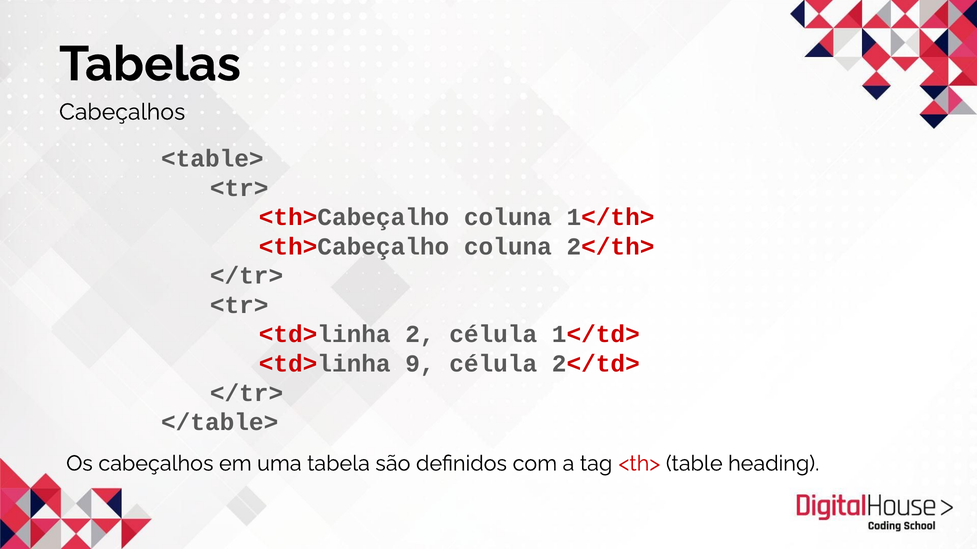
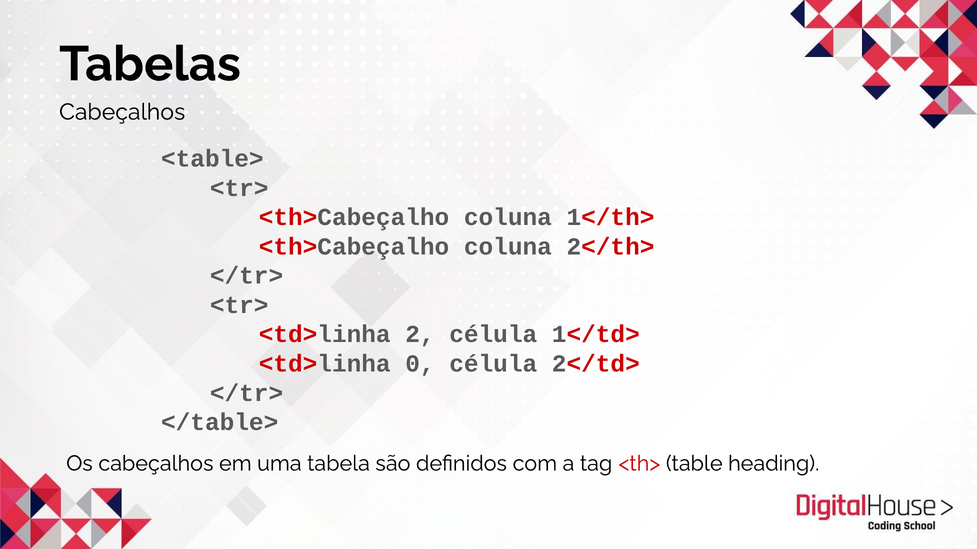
9: 9 -> 0 (420, 364)
